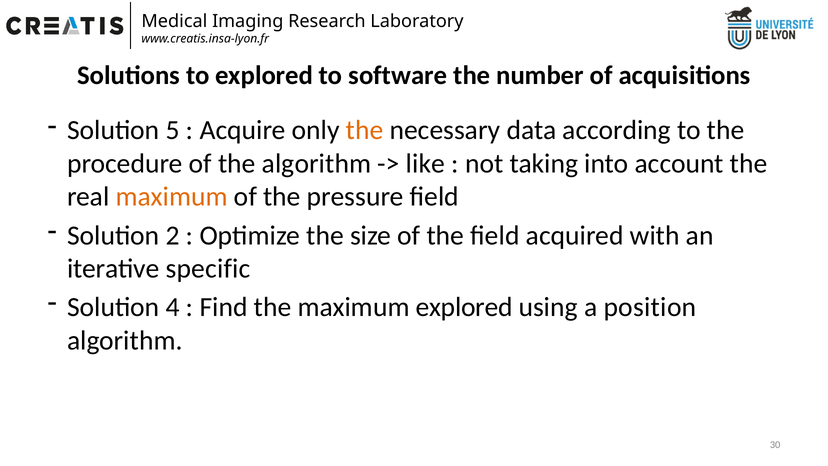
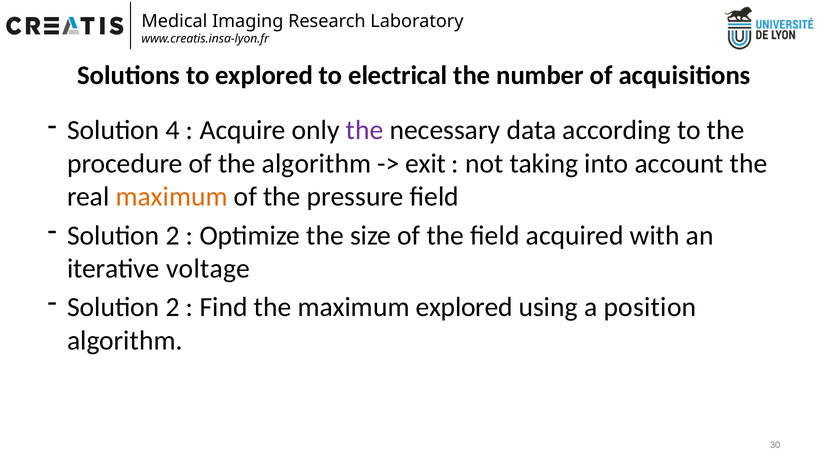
software: software -> electrical (398, 75)
5: 5 -> 4 (173, 130)
the colour: orange -> purple (365, 130)
like: like -> exit (426, 163)
specific: specific -> voltage (208, 268)
4: 4 -> 2 (173, 307)
